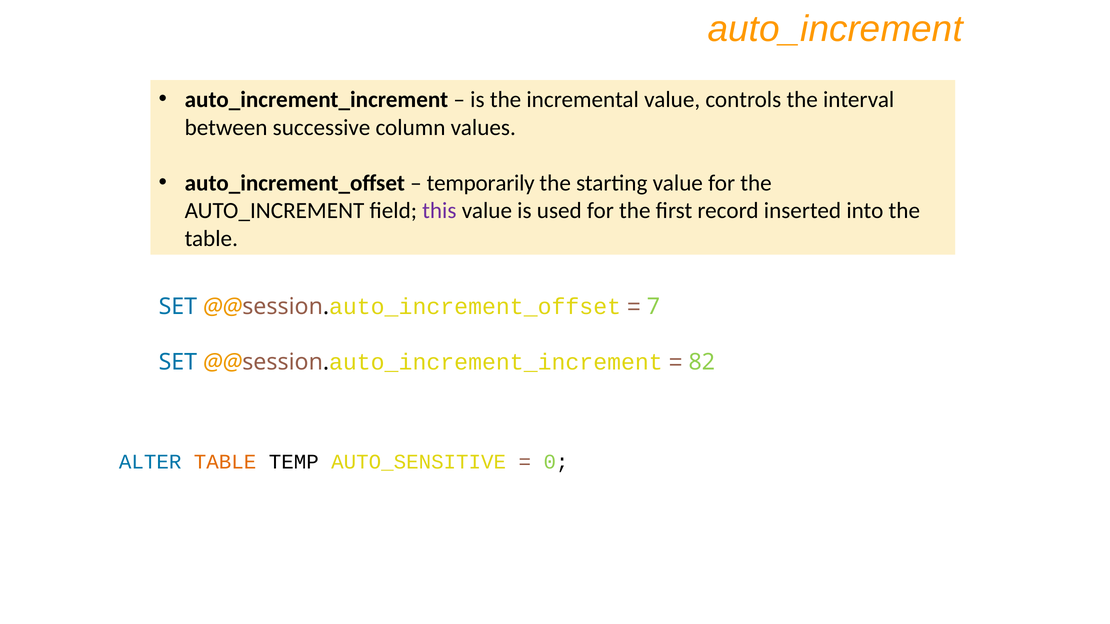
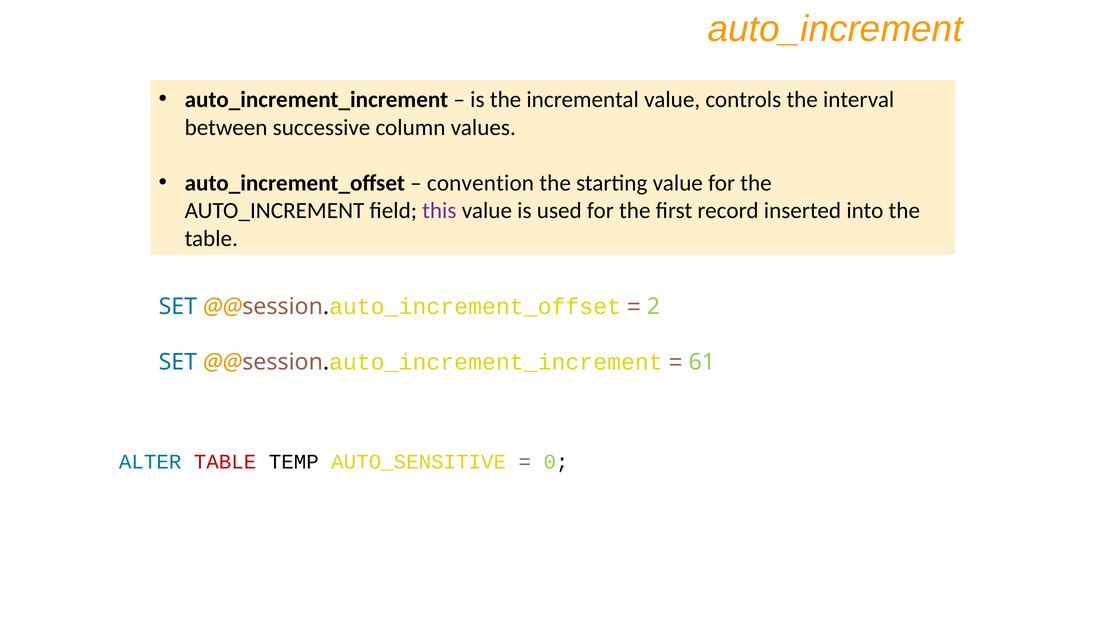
temporarily: temporarily -> convention (480, 183)
7: 7 -> 2 (653, 307)
82: 82 -> 61 (702, 362)
TABLE colour: orange -> red (225, 462)
